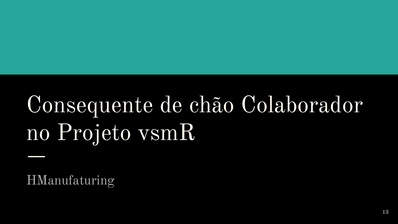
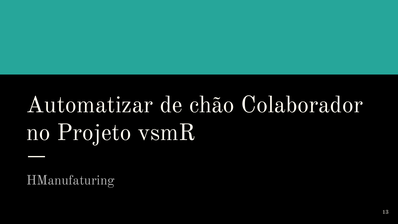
Consequente: Consequente -> Automatizar (90, 105)
